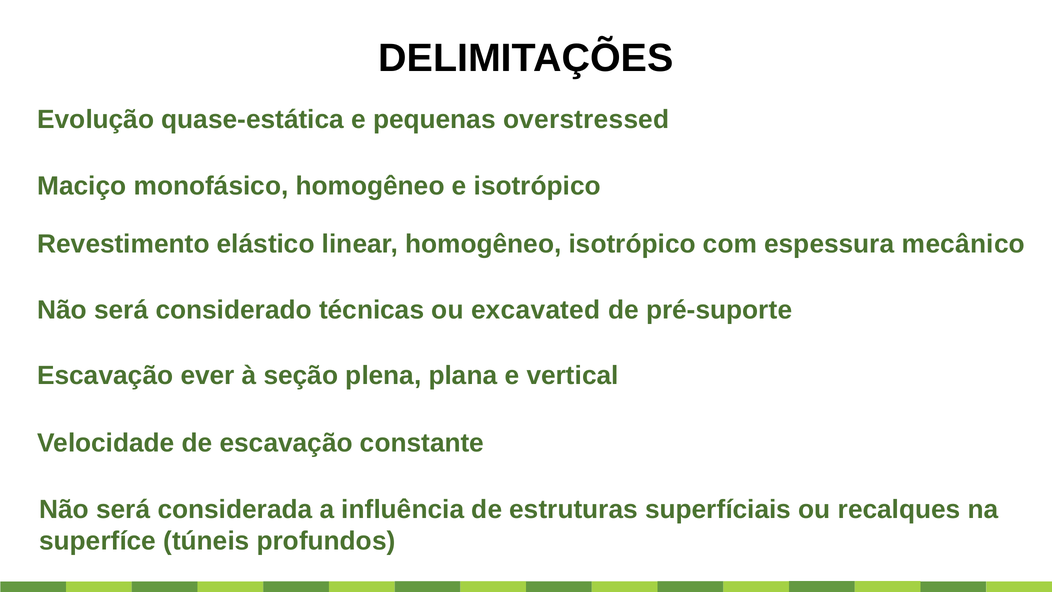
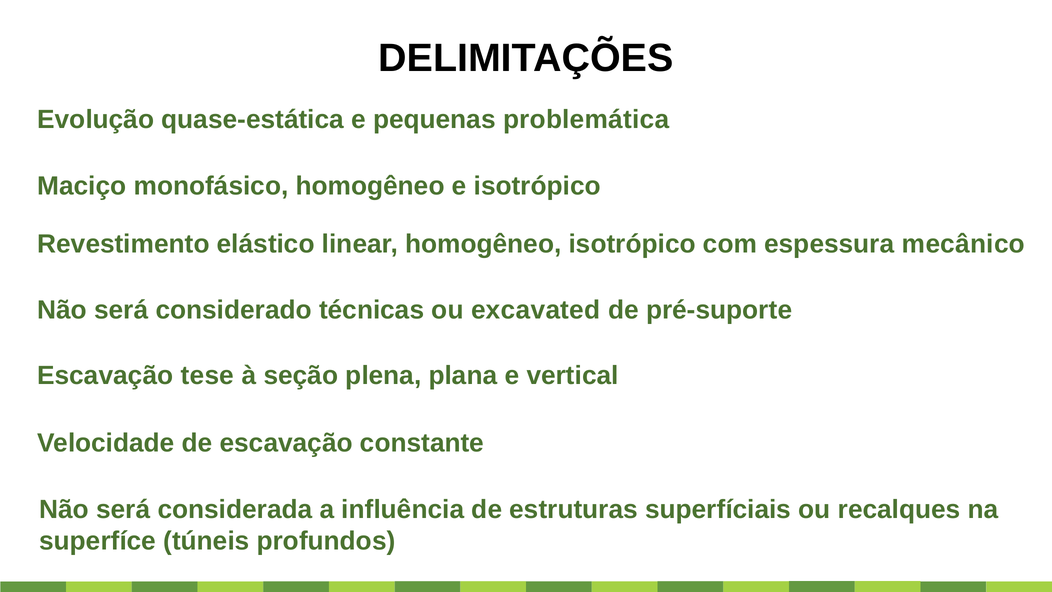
overstressed: overstressed -> problemática (586, 120)
ever: ever -> tese (207, 375)
